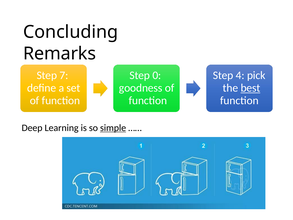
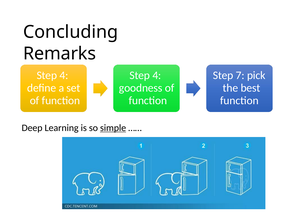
7: 7 -> 4 (64, 75)
0: 0 -> 4 (157, 75)
4: 4 -> 7 (240, 75)
best underline: present -> none (250, 88)
